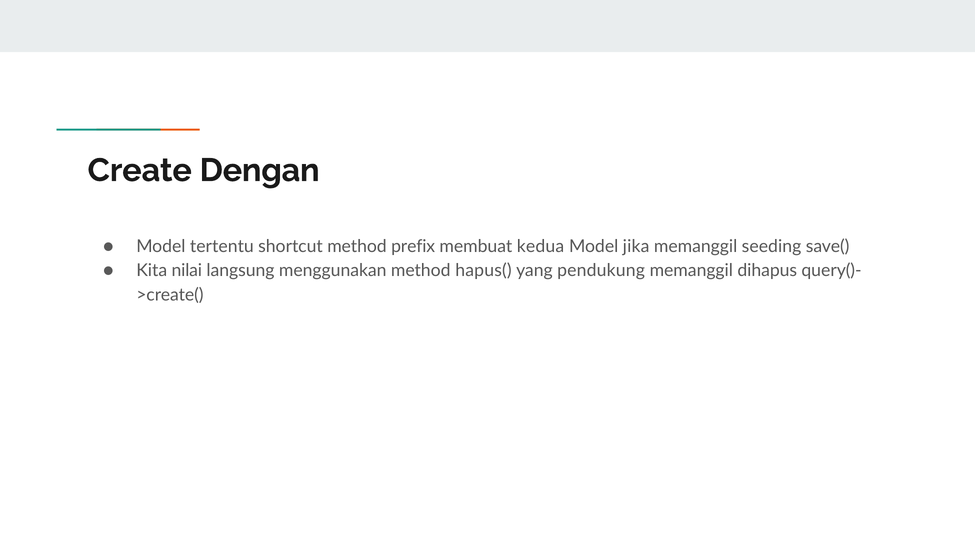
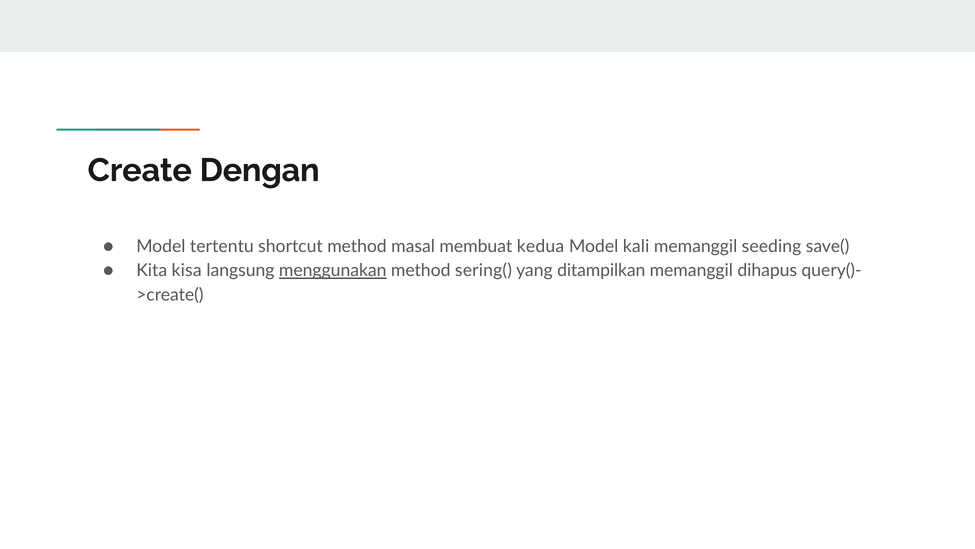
prefix: prefix -> masal (413, 246)
jika: jika -> kali (636, 246)
nilai: nilai -> kisa (187, 270)
menggunakan underline: none -> present (333, 270)
hapus(: hapus( -> sering( (483, 270)
pendukung: pendukung -> ditampilkan (601, 270)
